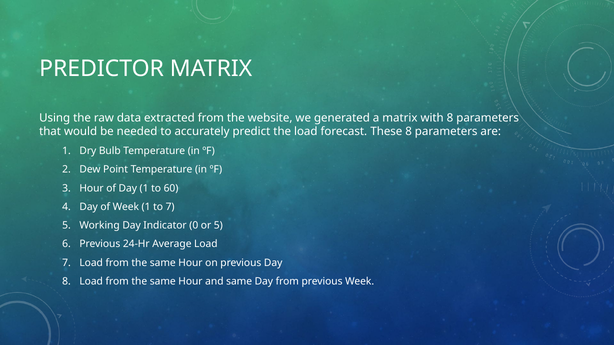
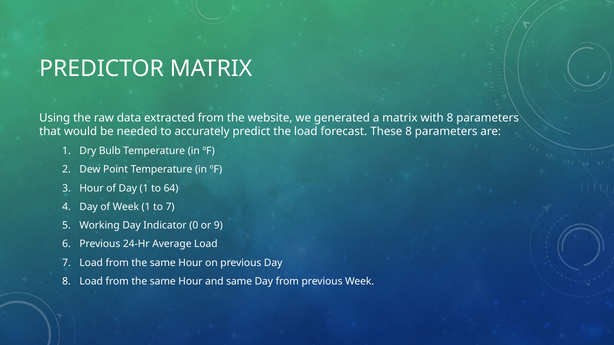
60: 60 -> 64 (171, 188)
or 5: 5 -> 9 (218, 226)
